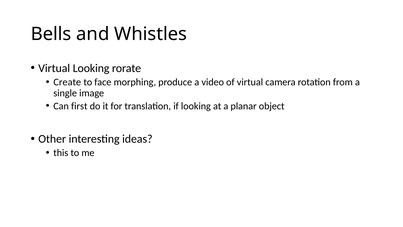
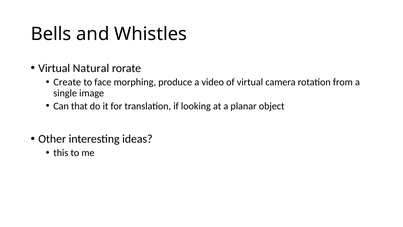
Virtual Looking: Looking -> Natural (91, 68)
first: first -> that (79, 106)
